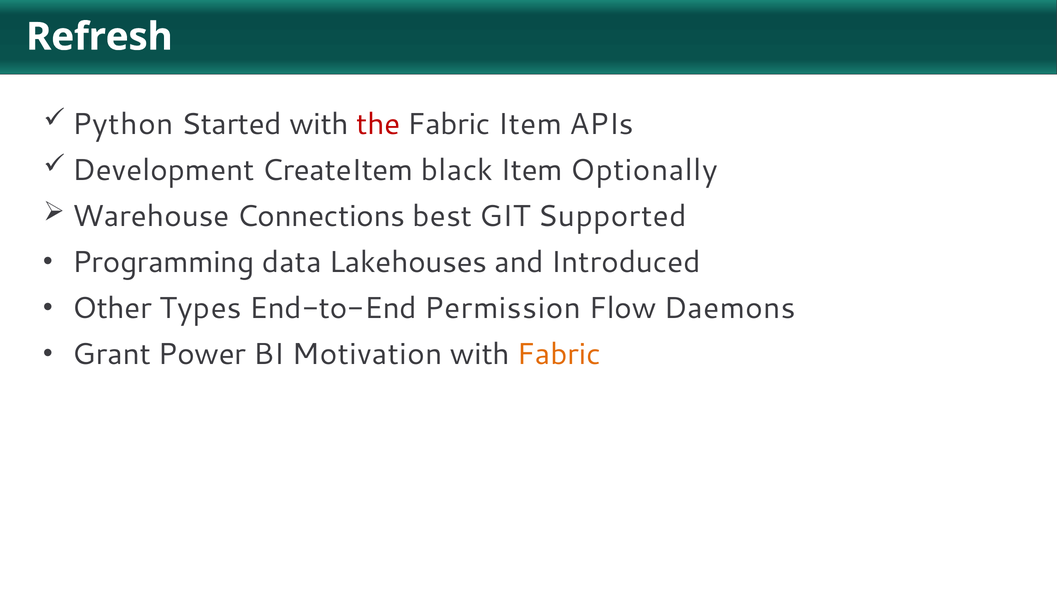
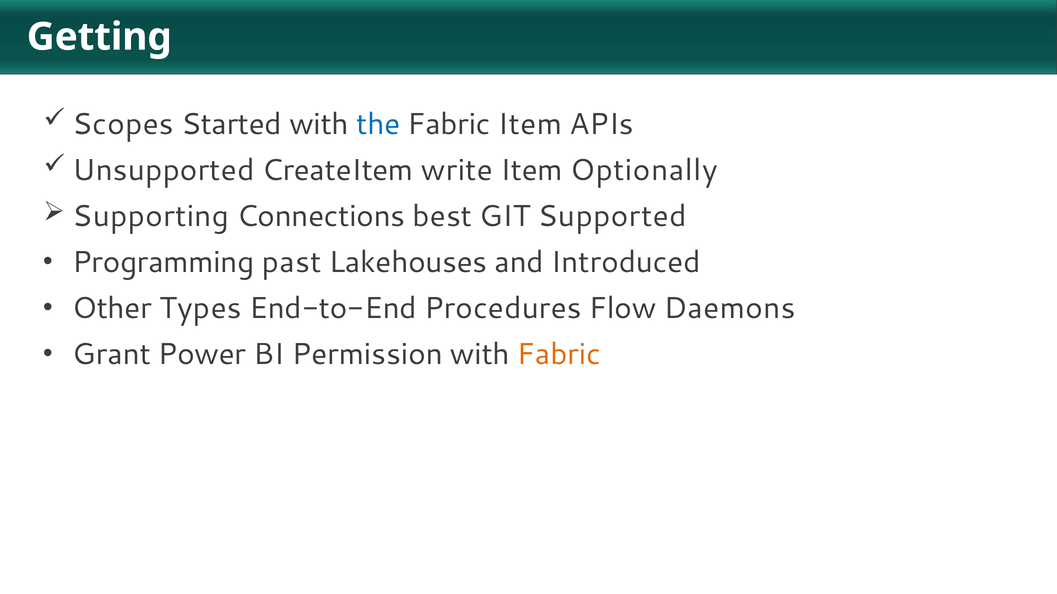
Refresh: Refresh -> Getting (99, 37)
Python: Python -> Scopes (123, 125)
the colour: red -> blue (378, 125)
Development: Development -> Unsupported (163, 171)
black: black -> write (457, 171)
Warehouse: Warehouse -> Supporting (151, 217)
data: data -> past (292, 263)
Permission: Permission -> Procedures (503, 309)
Motivation: Motivation -> Permission (367, 355)
